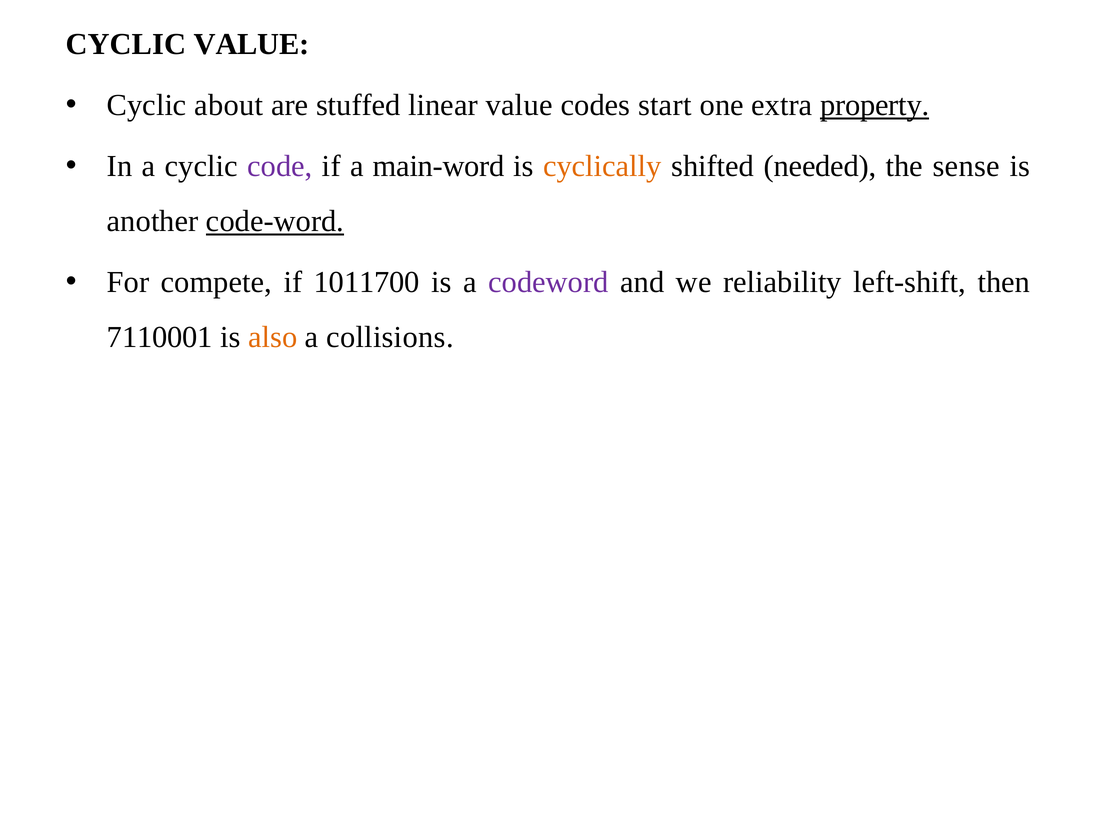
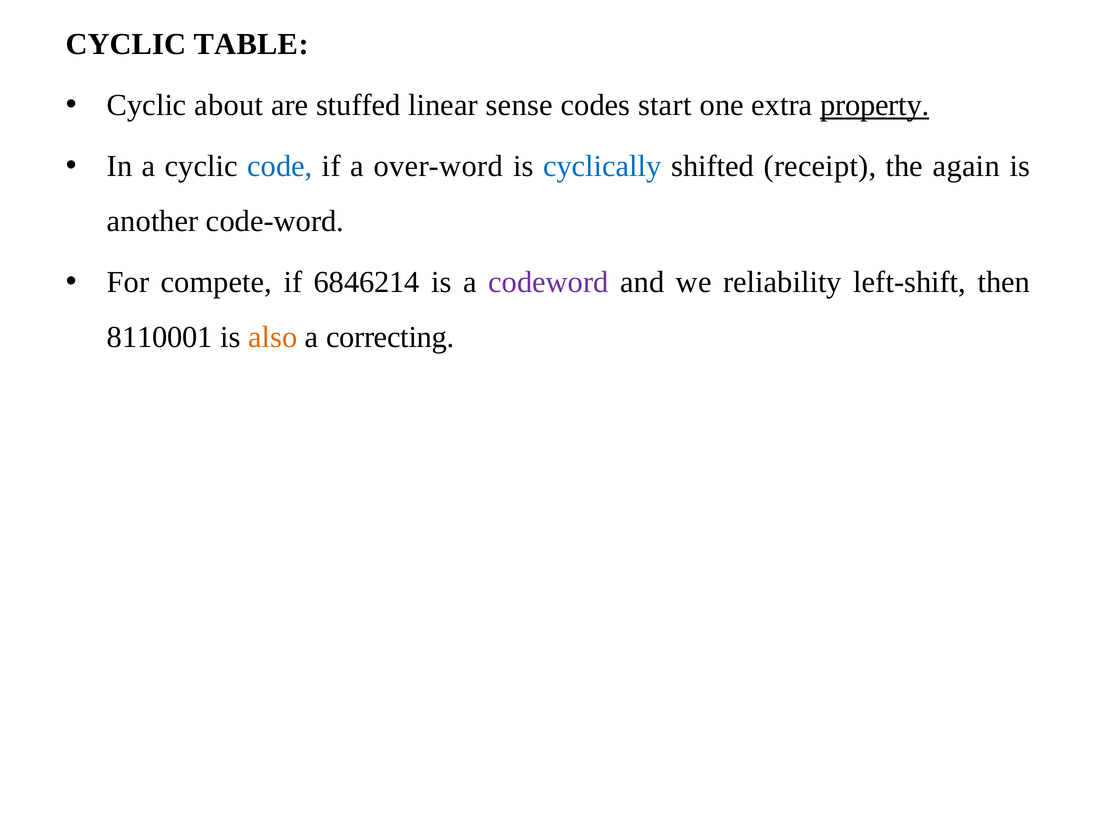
CYCLIC VALUE: VALUE -> TABLE (251, 44)
linear value: value -> sense (519, 105)
code colour: purple -> blue (280, 166)
main-word: main-word -> over-word (438, 166)
cyclically colour: orange -> blue (602, 166)
needed: needed -> receipt (820, 166)
sense: sense -> again (966, 166)
code-word underline: present -> none (275, 221)
1011700: 1011700 -> 6846214 (367, 282)
7110001: 7110001 -> 8110001 (160, 337)
collisions: collisions -> correcting (390, 337)
